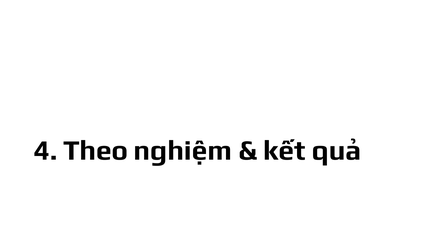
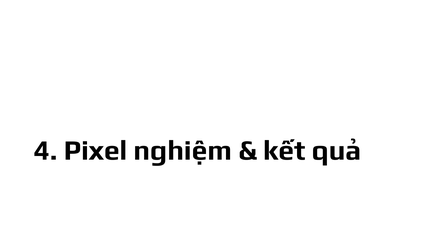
Theo: Theo -> Pixel (96, 151)
